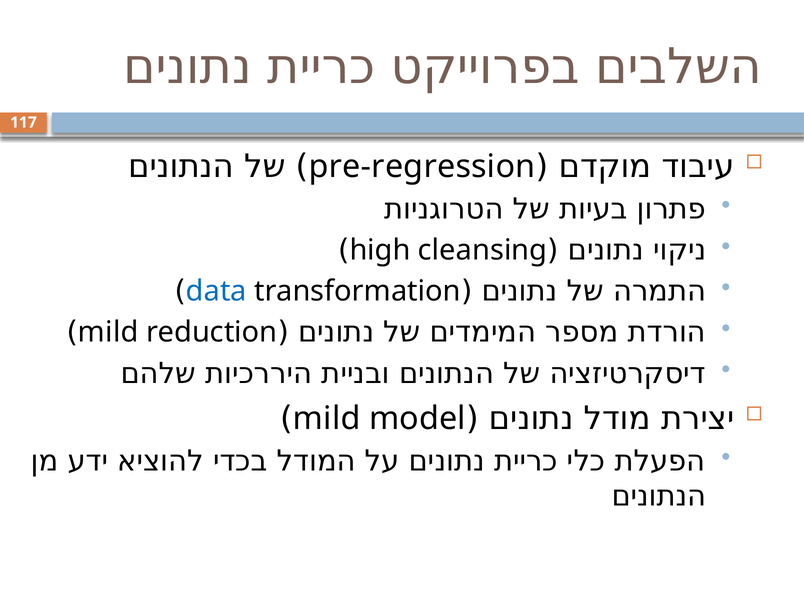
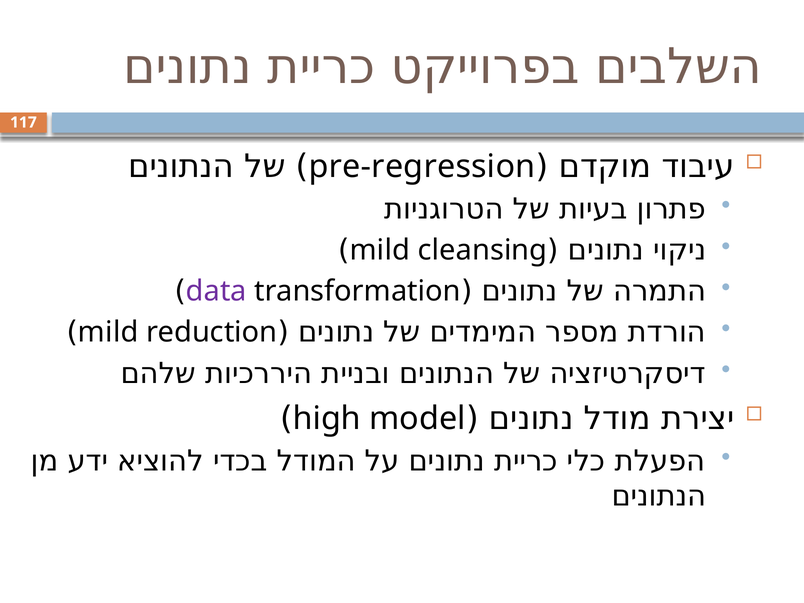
high: high -> mild (380, 250)
data colour: blue -> purple (216, 291)
mild: mild -> high (327, 418)
